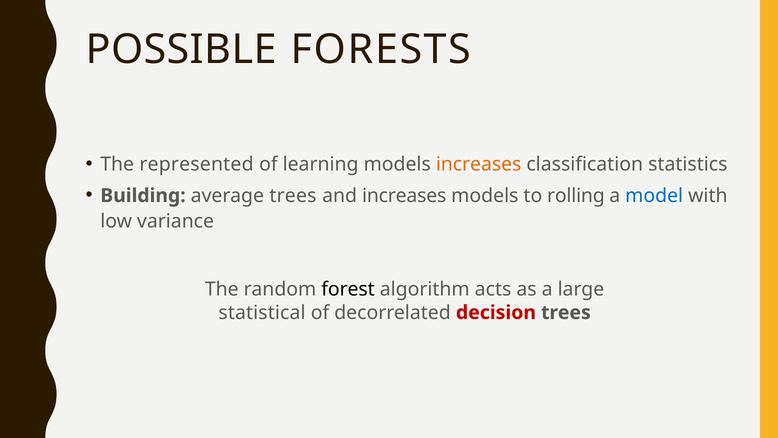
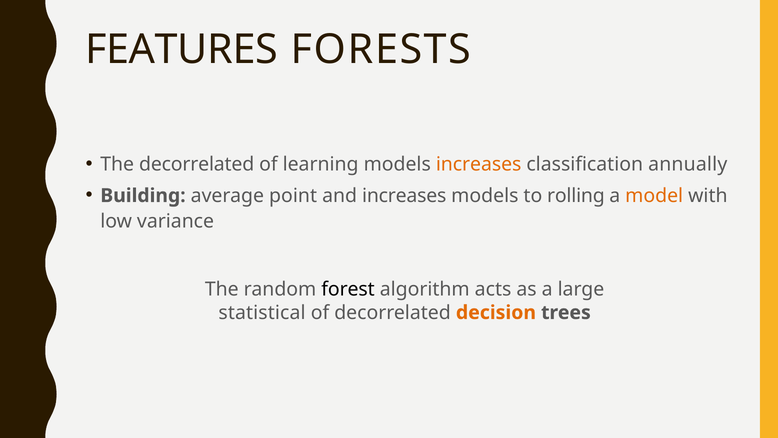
POSSIBLE: POSSIBLE -> FEATURES (182, 49)
The represented: represented -> decorrelated (197, 164)
statistics: statistics -> annually (688, 164)
average trees: trees -> point (293, 195)
model colour: blue -> orange (654, 195)
decision colour: red -> orange (496, 312)
